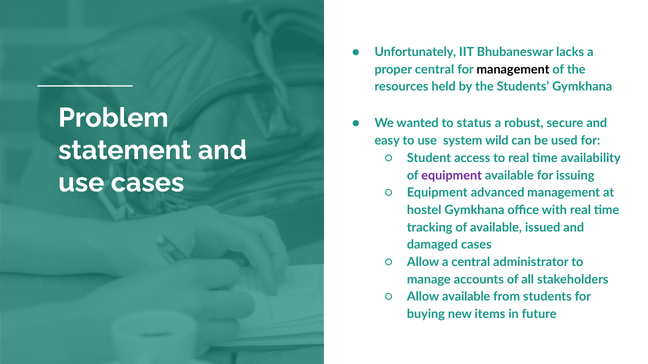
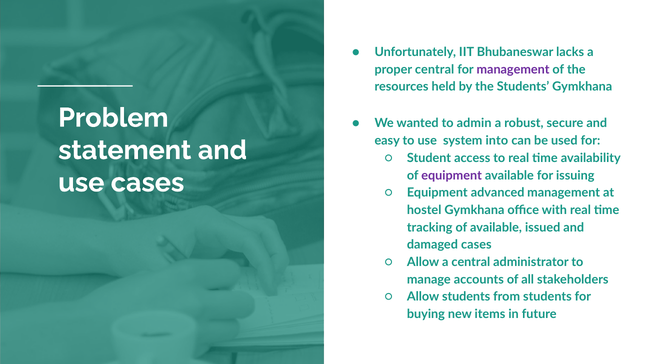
management colour: black -> purple (513, 70)
status: status -> admin (474, 124)
wild: wild -> into (497, 141)
Allow available: available -> students (466, 297)
